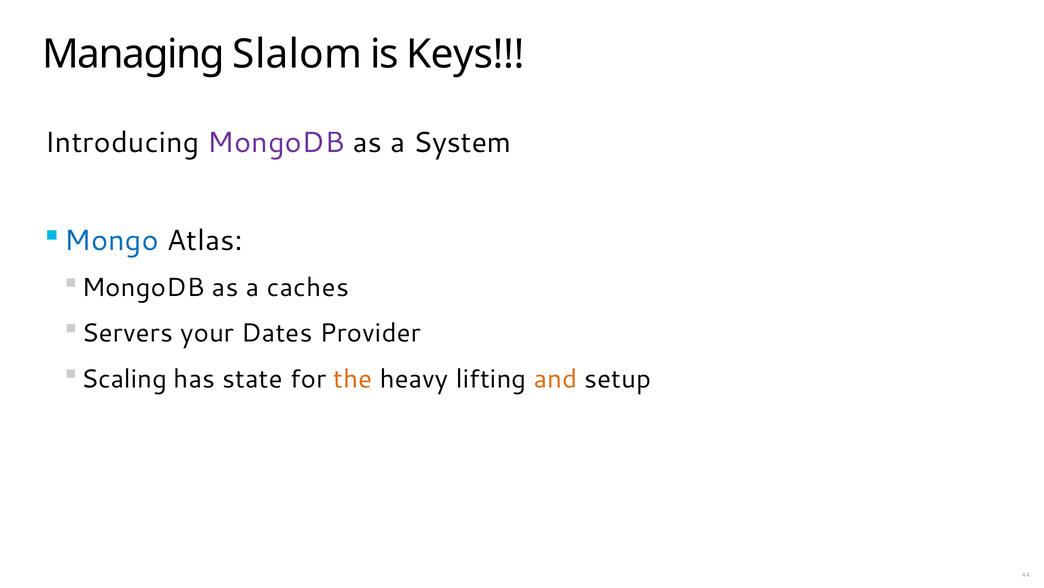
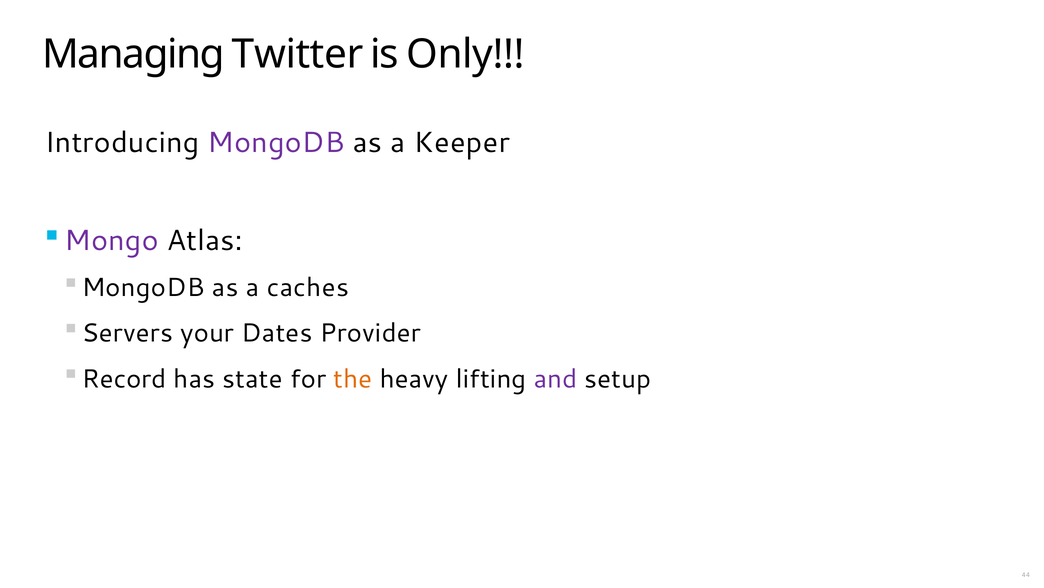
Slalom: Slalom -> Twitter (298, 54)
Keys: Keys -> Only (465, 54)
System: System -> Keeper (462, 143)
Mongo colour: blue -> purple (112, 240)
Scaling: Scaling -> Record (124, 379)
and colour: orange -> purple (555, 379)
